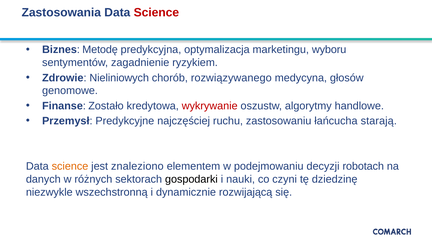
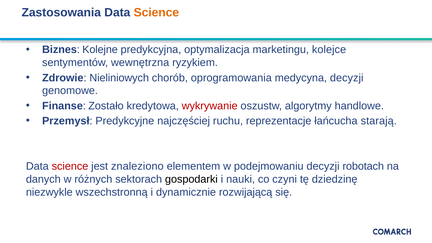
Science colour: red -> orange (156, 13)
Metodę: Metodę -> Kolejne (100, 50)
wyboru: wyboru -> kolejce (329, 50)
zagadnienie: zagadnienie -> wewnętrzna (140, 63)
rozwiązywanego: rozwiązywanego -> oprogramowania (231, 78)
medycyna głosów: głosów -> decyzji (347, 78)
zastosowaniu: zastosowaniu -> reprezentacje (279, 121)
science colour: orange -> red (70, 166)
